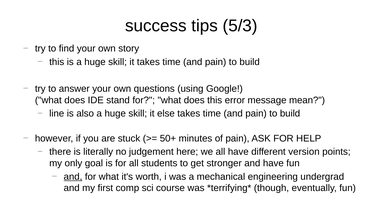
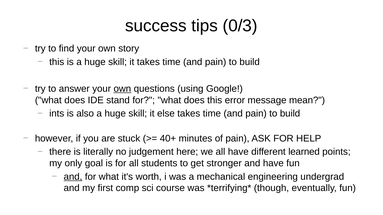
5/3: 5/3 -> 0/3 (240, 26)
own underline: none -> present (122, 89)
line: line -> ints (57, 114)
50+: 50+ -> 40+ (168, 139)
version: version -> learned (304, 152)
